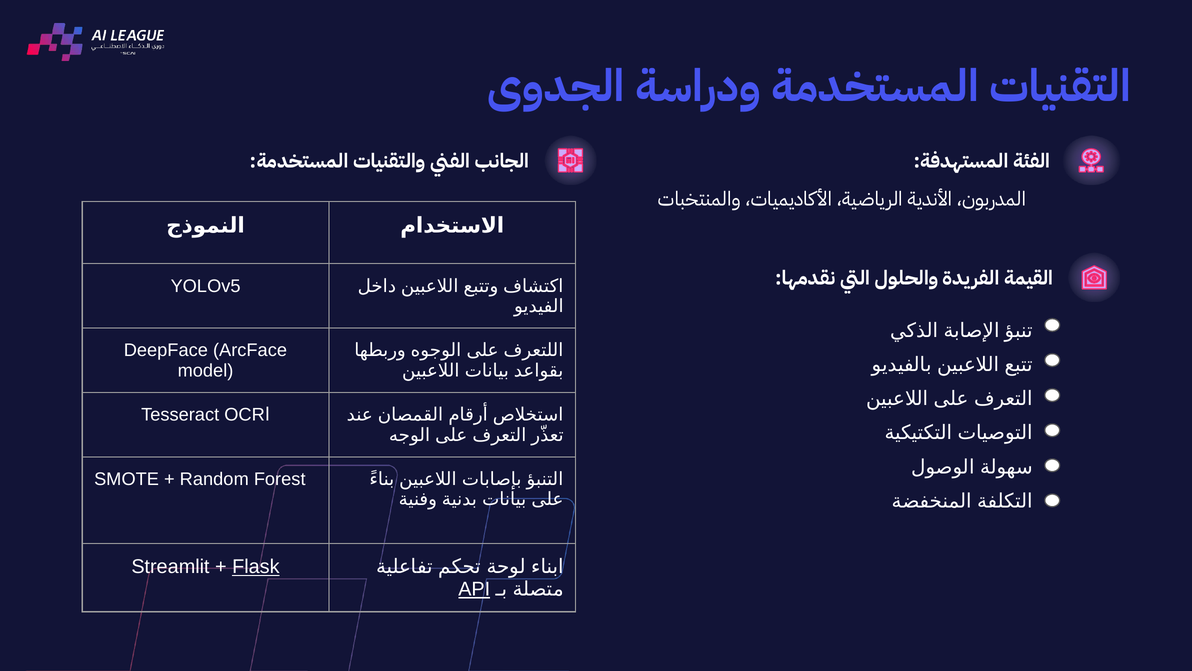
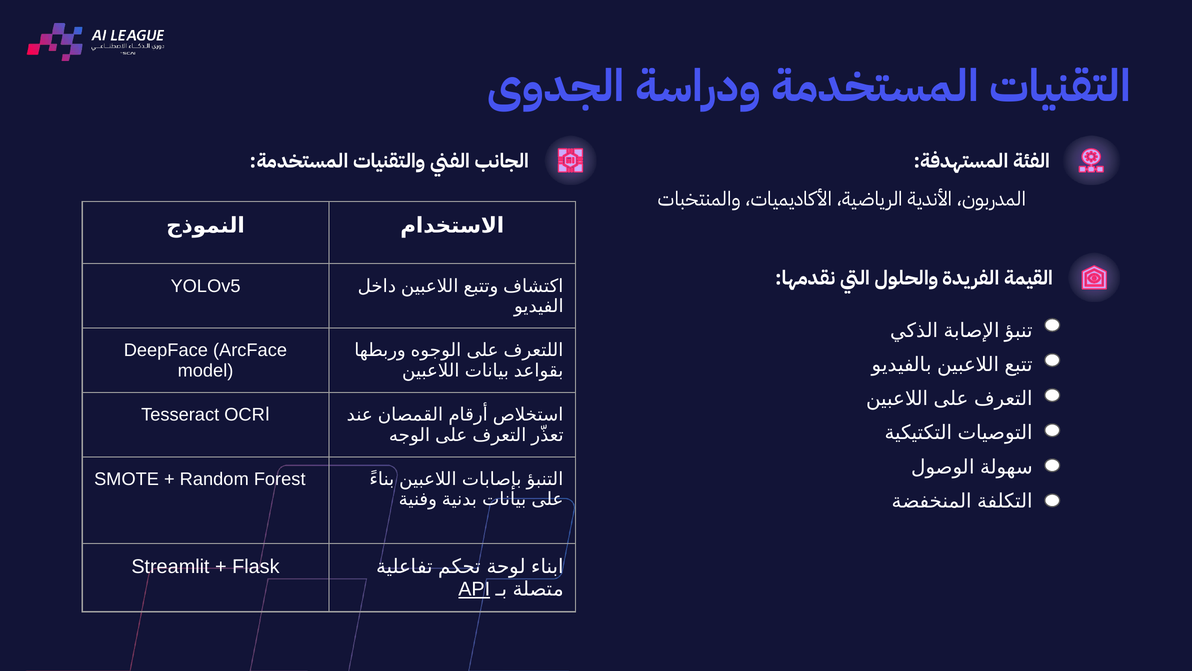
Flask underline: present -> none (256, 566)
